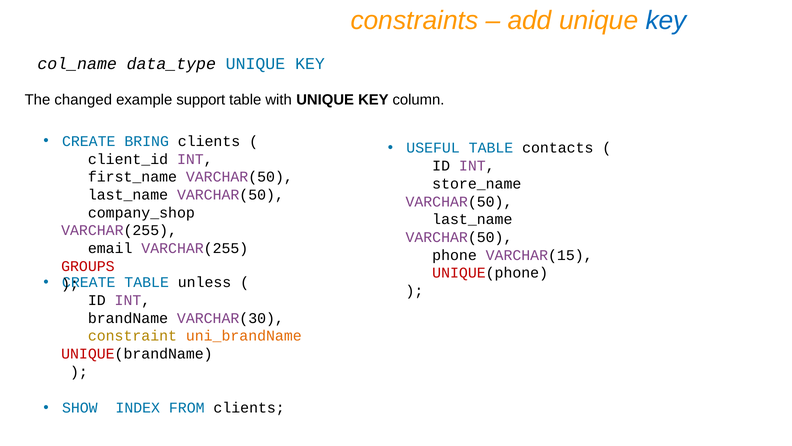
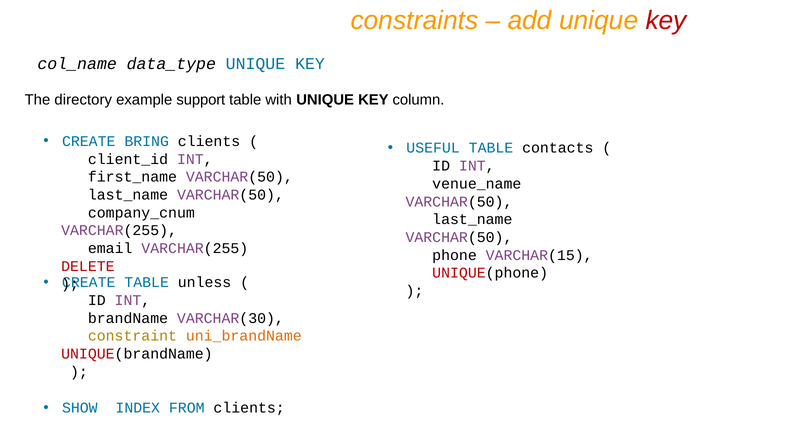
key colour: blue -> red (666, 21)
changed: changed -> directory (83, 100)
store_name: store_name -> venue_name (477, 184)
company_shop: company_shop -> company_cnum (141, 212)
GROUPS: GROUPS -> DELETE (88, 266)
